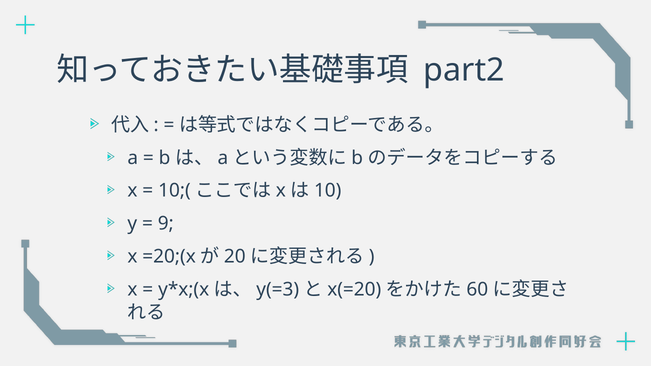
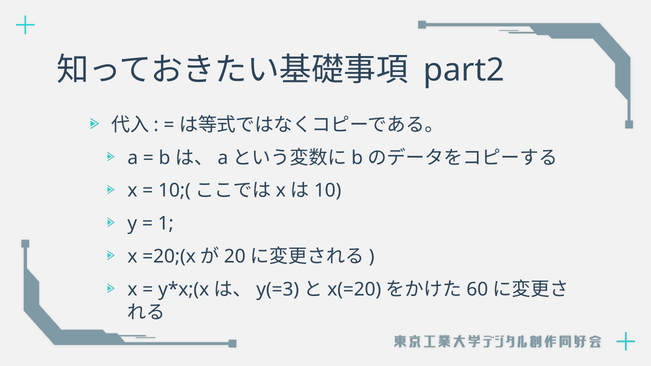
9: 9 -> 1 (166, 224)
